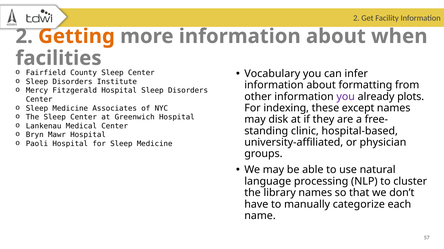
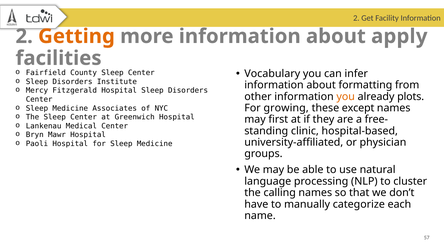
when: when -> apply (399, 36)
you colour: purple -> orange (346, 97)
indexing: indexing -> growing (286, 108)
disk: disk -> first (278, 120)
library: library -> calling (280, 193)
